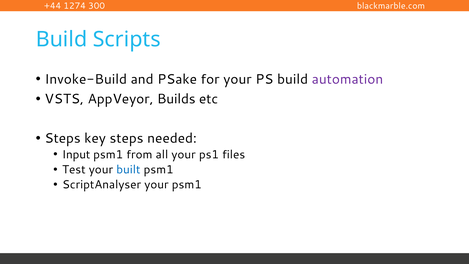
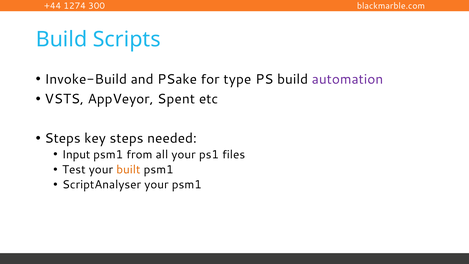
for your: your -> type (237, 79)
Builds: Builds -> Spent (176, 99)
built colour: blue -> orange (128, 170)
